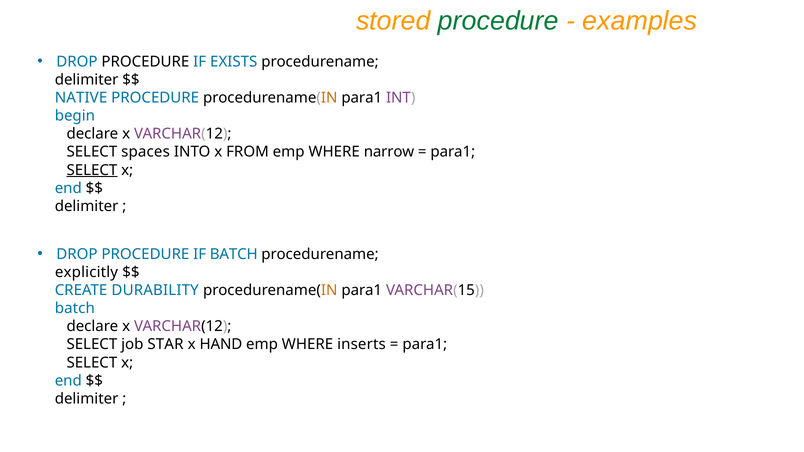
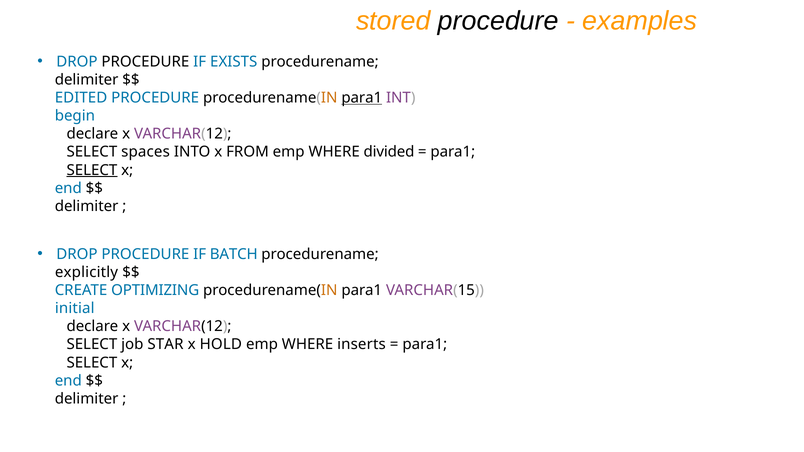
procedure colour: green -> black (498, 21)
NATIVE: NATIVE -> EDITED (81, 98)
para1 underline: none -> present (362, 98)
narrow: narrow -> divided (389, 152)
DURABILITY: DURABILITY -> OPTIMIZING (155, 290)
batch: batch -> initial (75, 309)
HAND: HAND -> HOLD (221, 345)
